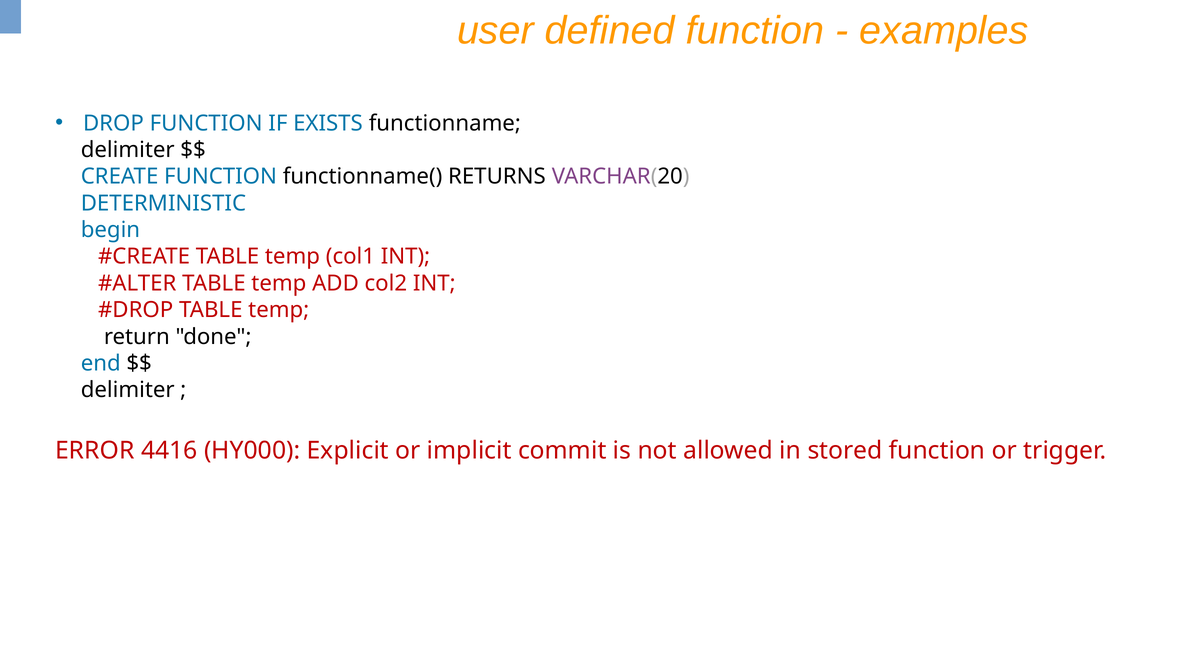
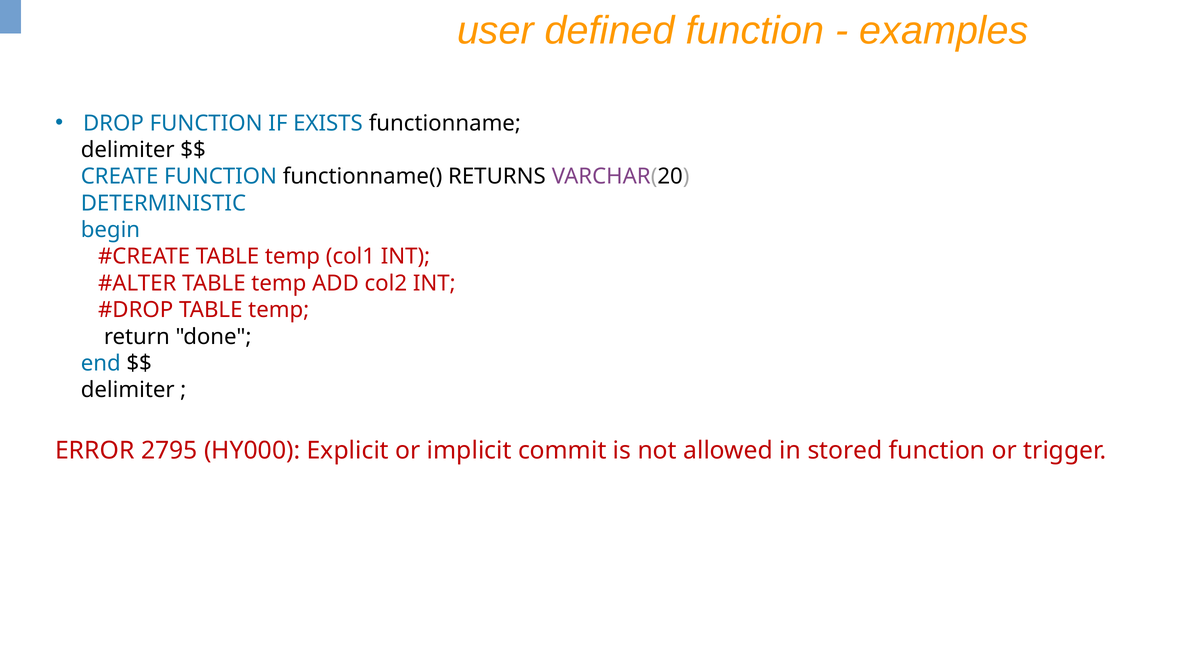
4416: 4416 -> 2795 (169, 451)
